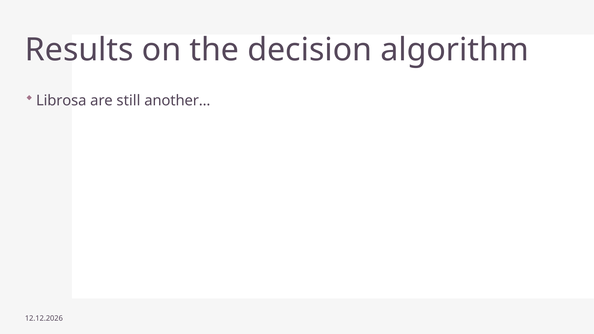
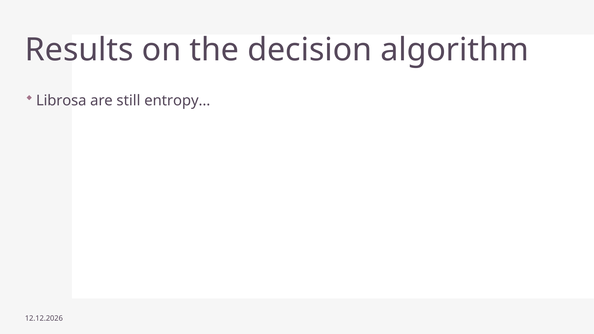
another: another -> entropy (177, 101)
